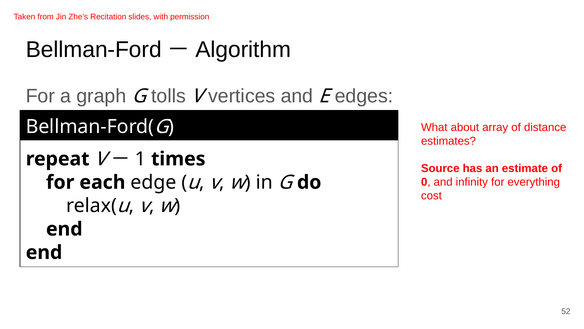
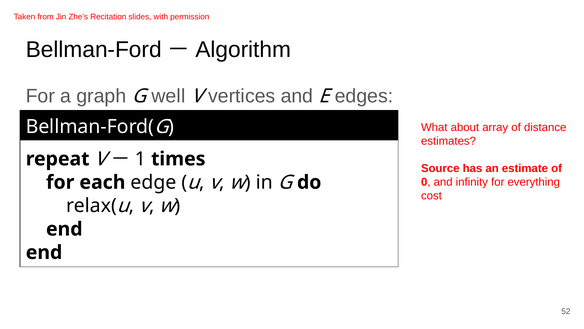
tolls: tolls -> well (168, 96)
